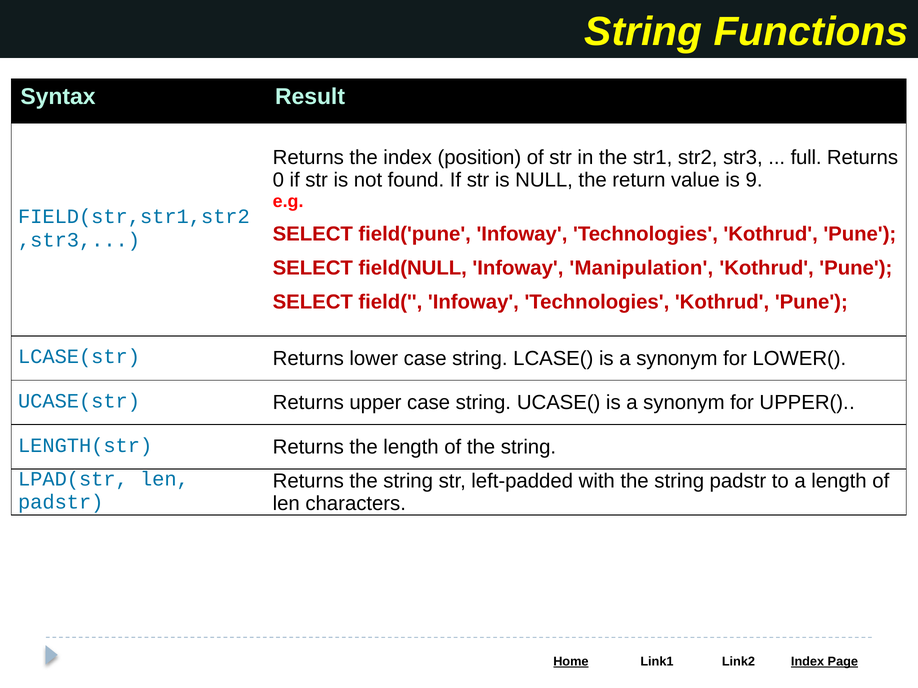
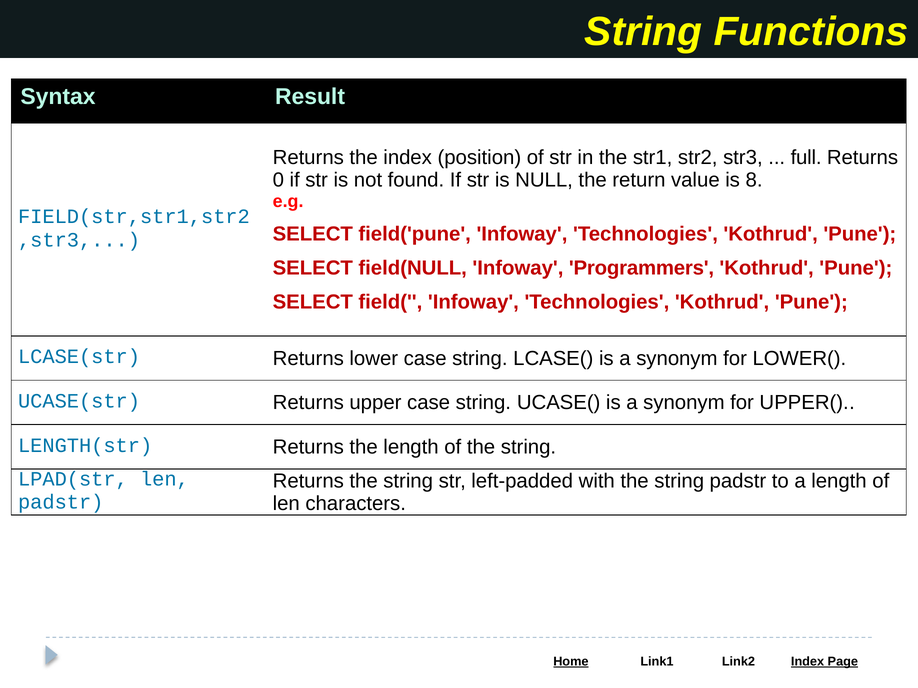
9: 9 -> 8 (754, 180)
Manipulation: Manipulation -> Programmers (642, 268)
